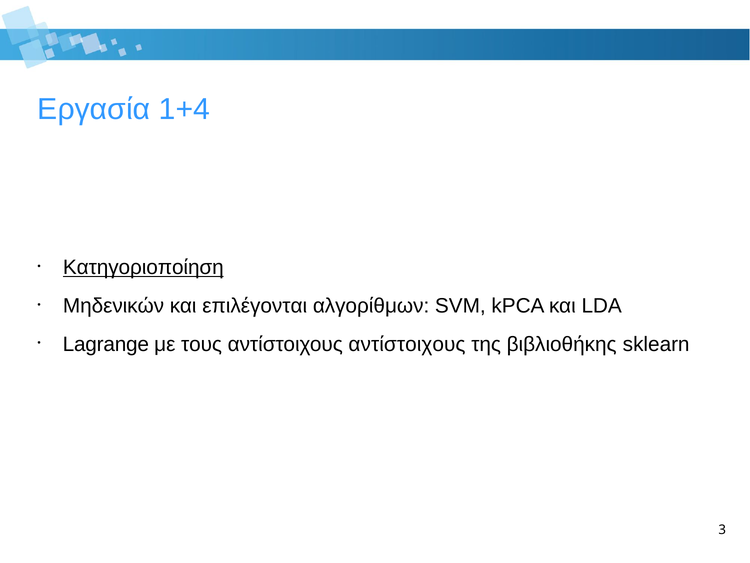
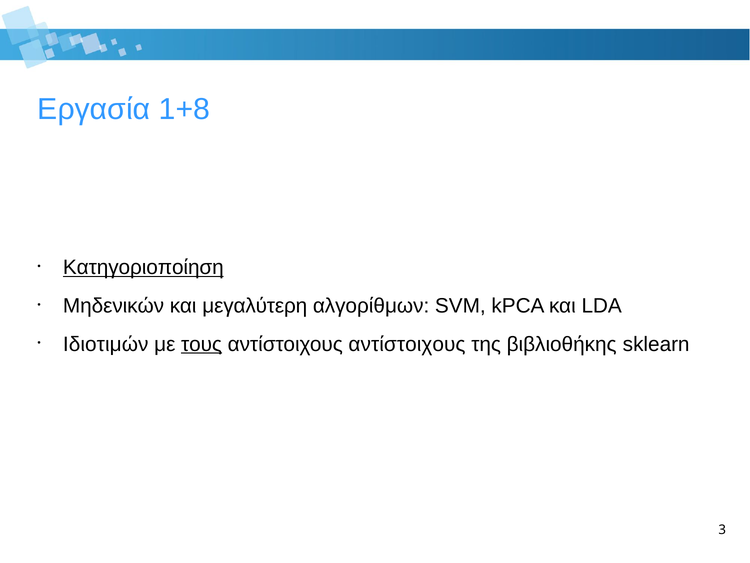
1+4: 1+4 -> 1+8 (184, 109)
επιλέγονται: επιλέγονται -> μεγαλύτερη (255, 306)
Lagrange: Lagrange -> Ιδιοτιμών (106, 344)
τους underline: none -> present (202, 344)
